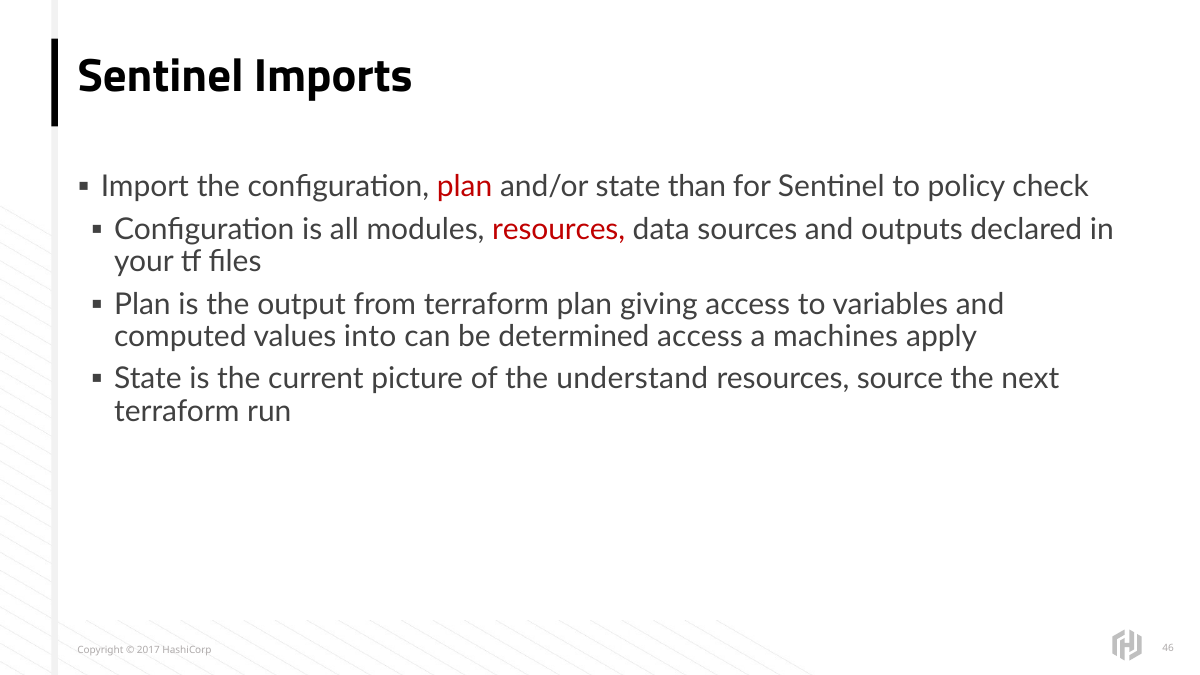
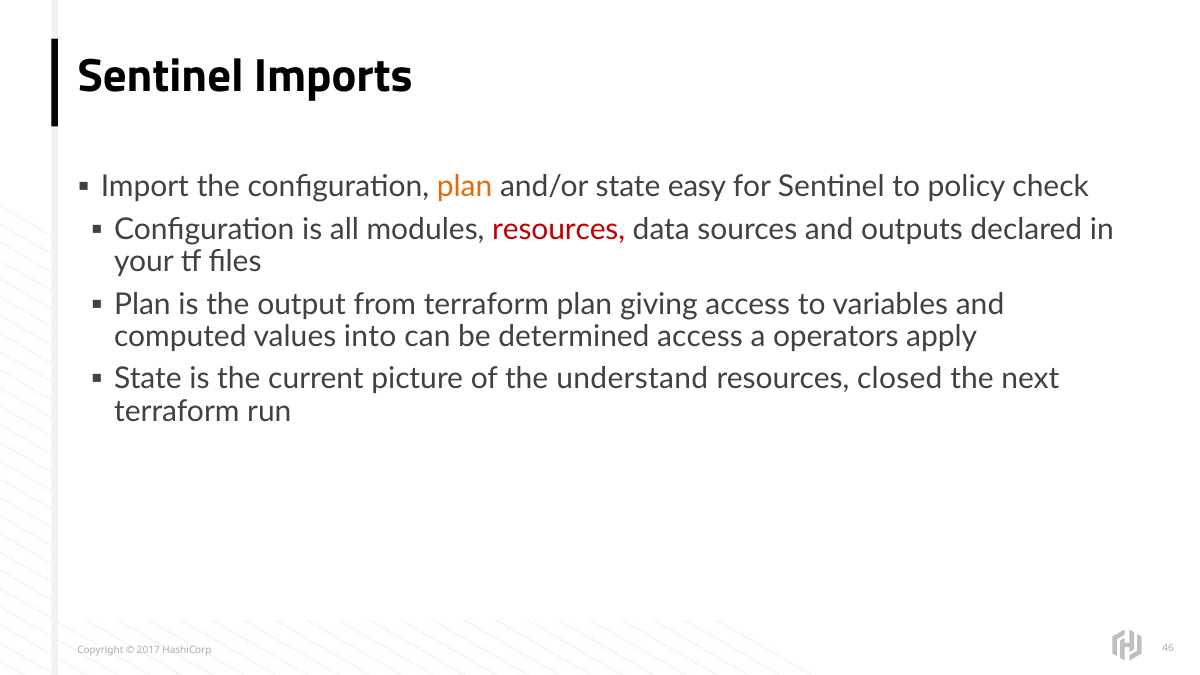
plan colour: red -> orange (465, 187)
than: than -> easy (697, 187)
machines: machines -> operators (836, 337)
source: source -> closed (900, 379)
